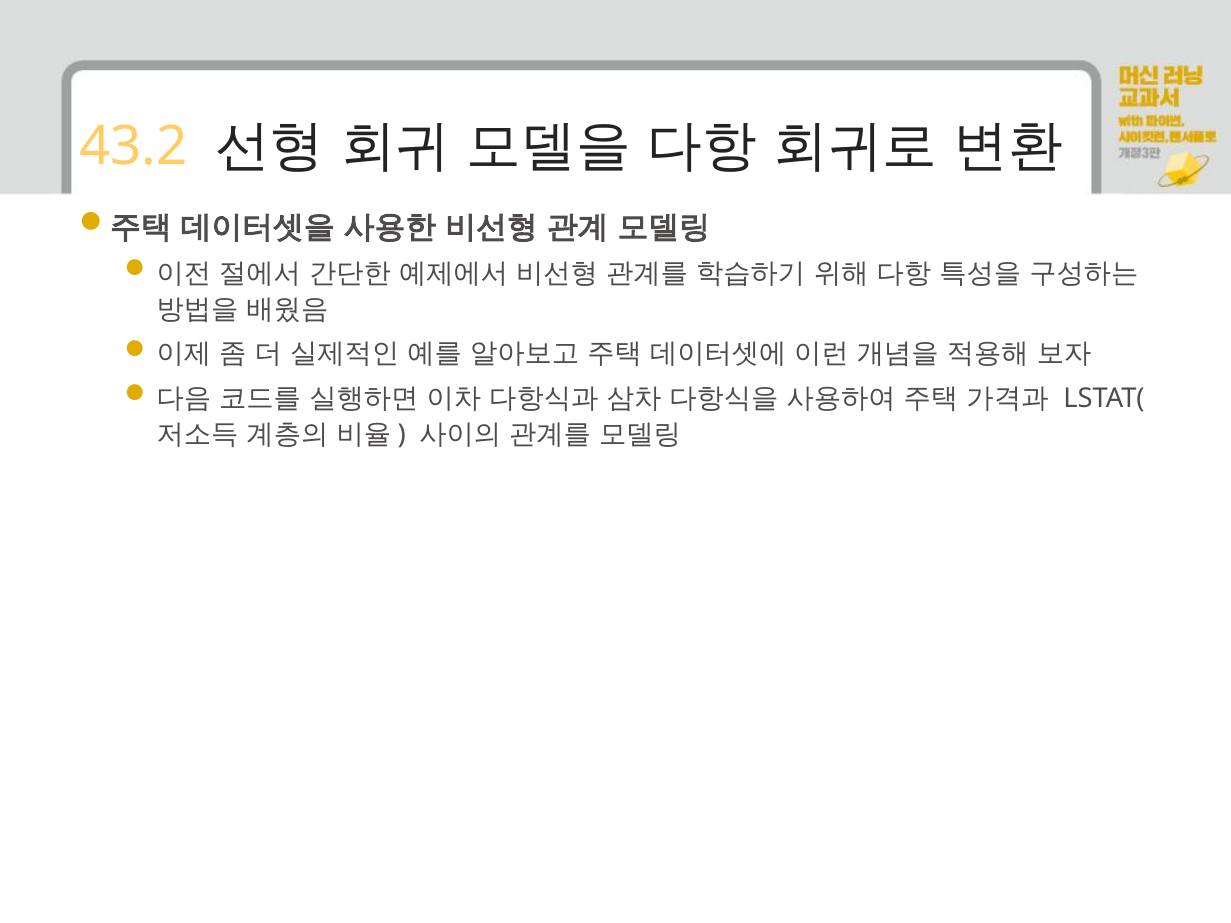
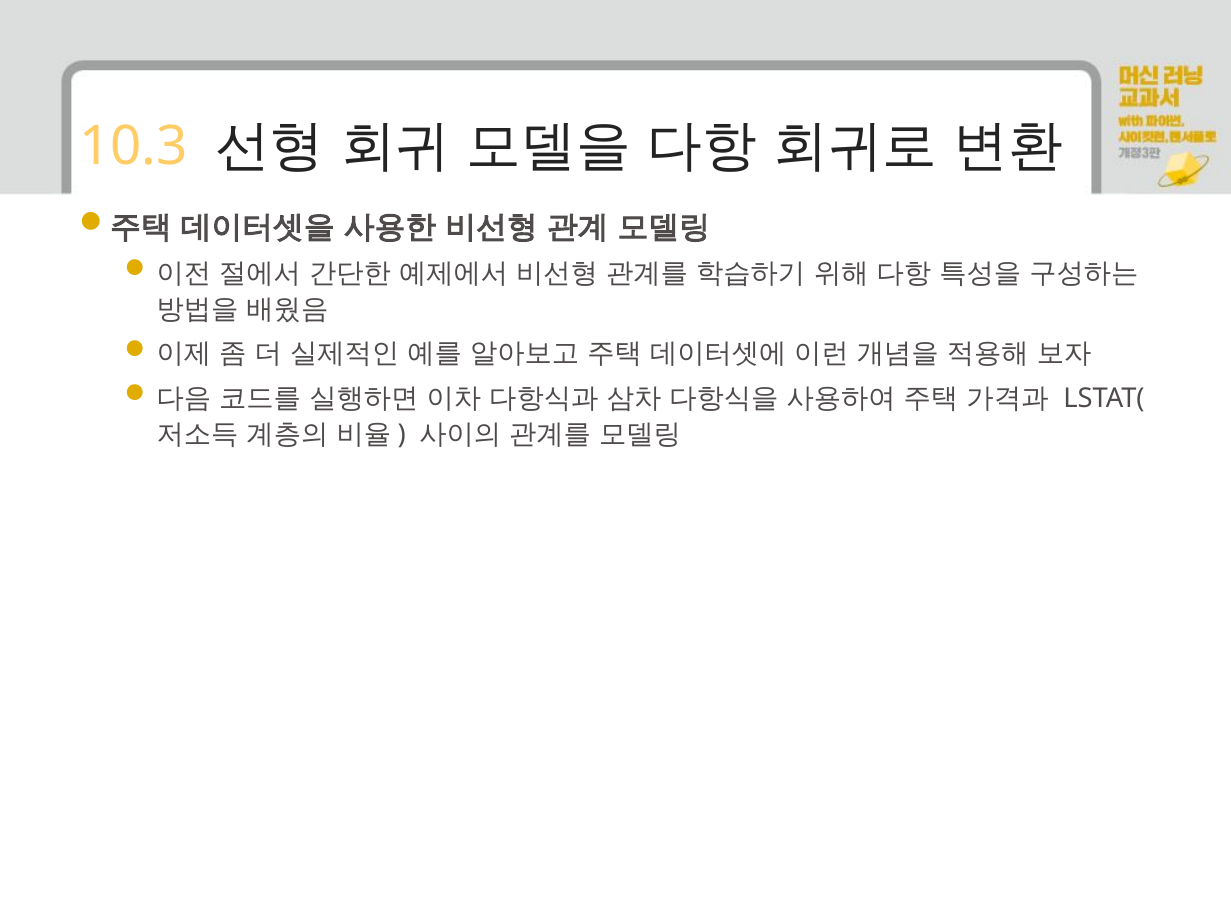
43.2: 43.2 -> 10.3 (133, 146)
